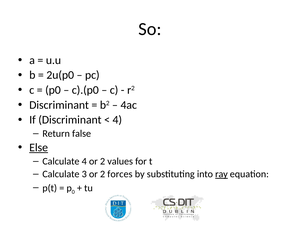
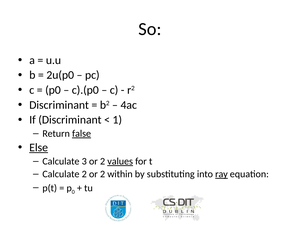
4: 4 -> 1 (117, 120)
false underline: none -> present (82, 134)
Calculate 4: 4 -> 3 (84, 161)
values underline: none -> present (120, 161)
Calculate 3: 3 -> 2 (84, 174)
forces: forces -> within (120, 174)
